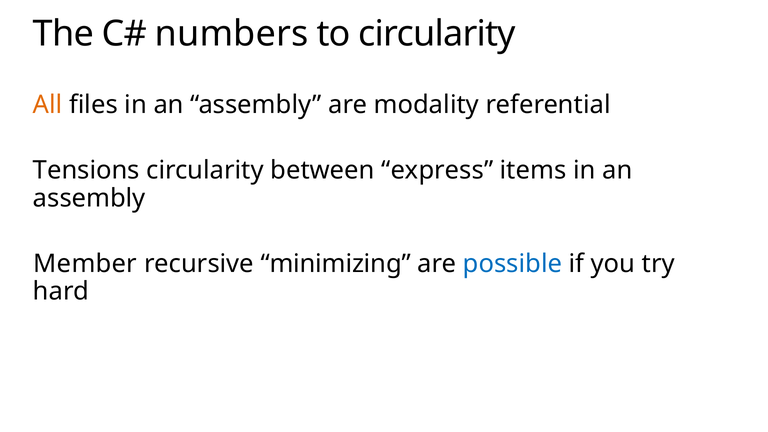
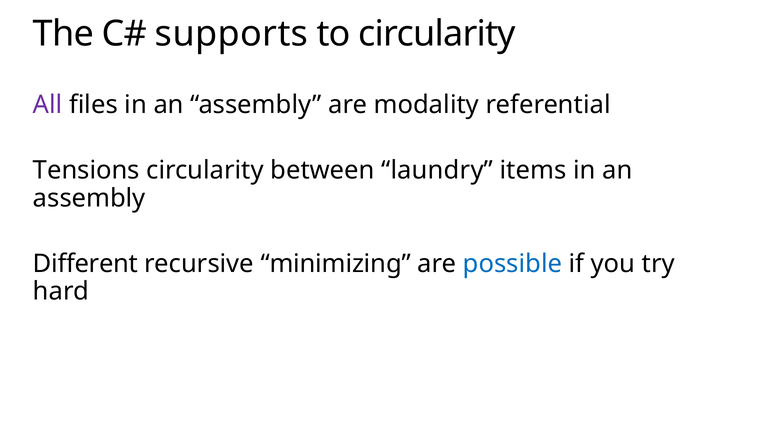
numbers: numbers -> supports (232, 34)
All colour: orange -> purple (48, 105)
express: express -> laundry (437, 170)
Member: Member -> Different (85, 264)
